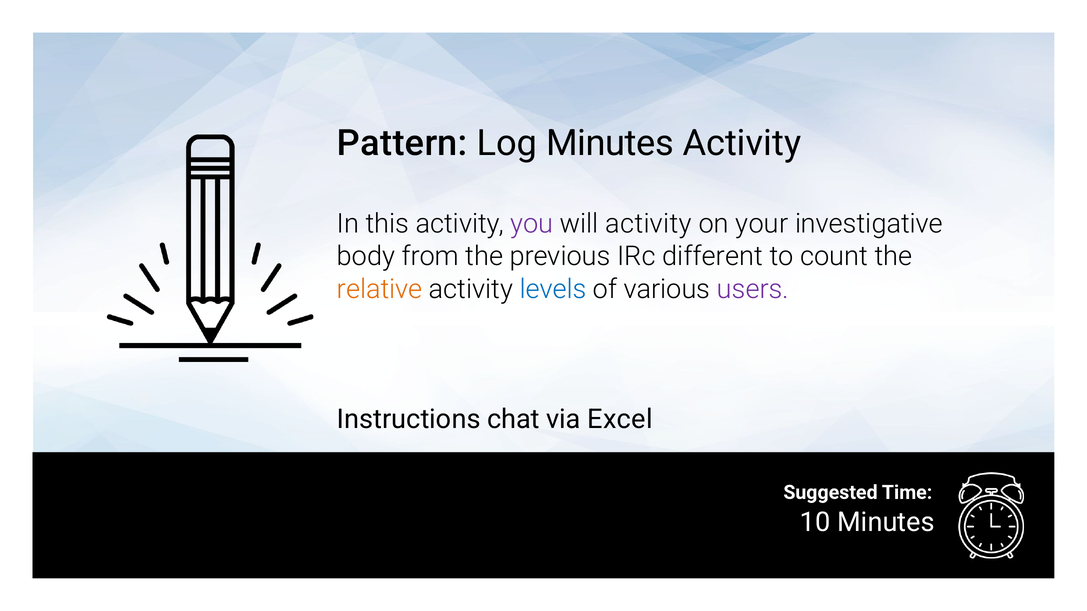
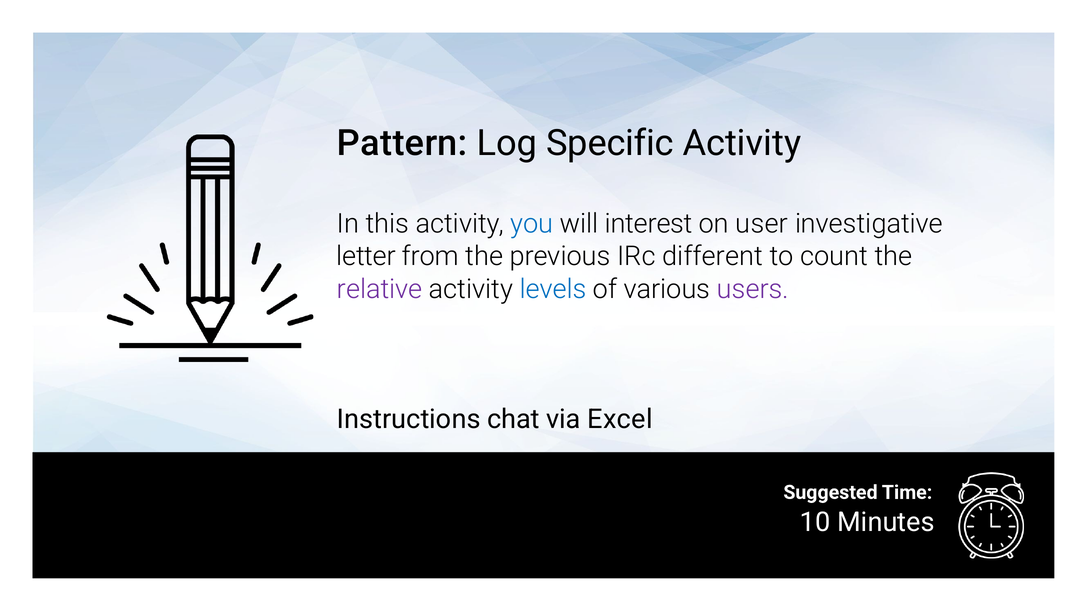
Log Minutes: Minutes -> Specific (610, 143)
you colour: purple -> blue (532, 224)
will activity: activity -> interest (649, 224)
your: your -> user (762, 224)
body: body -> letter (366, 257)
relative colour: orange -> purple (380, 289)
